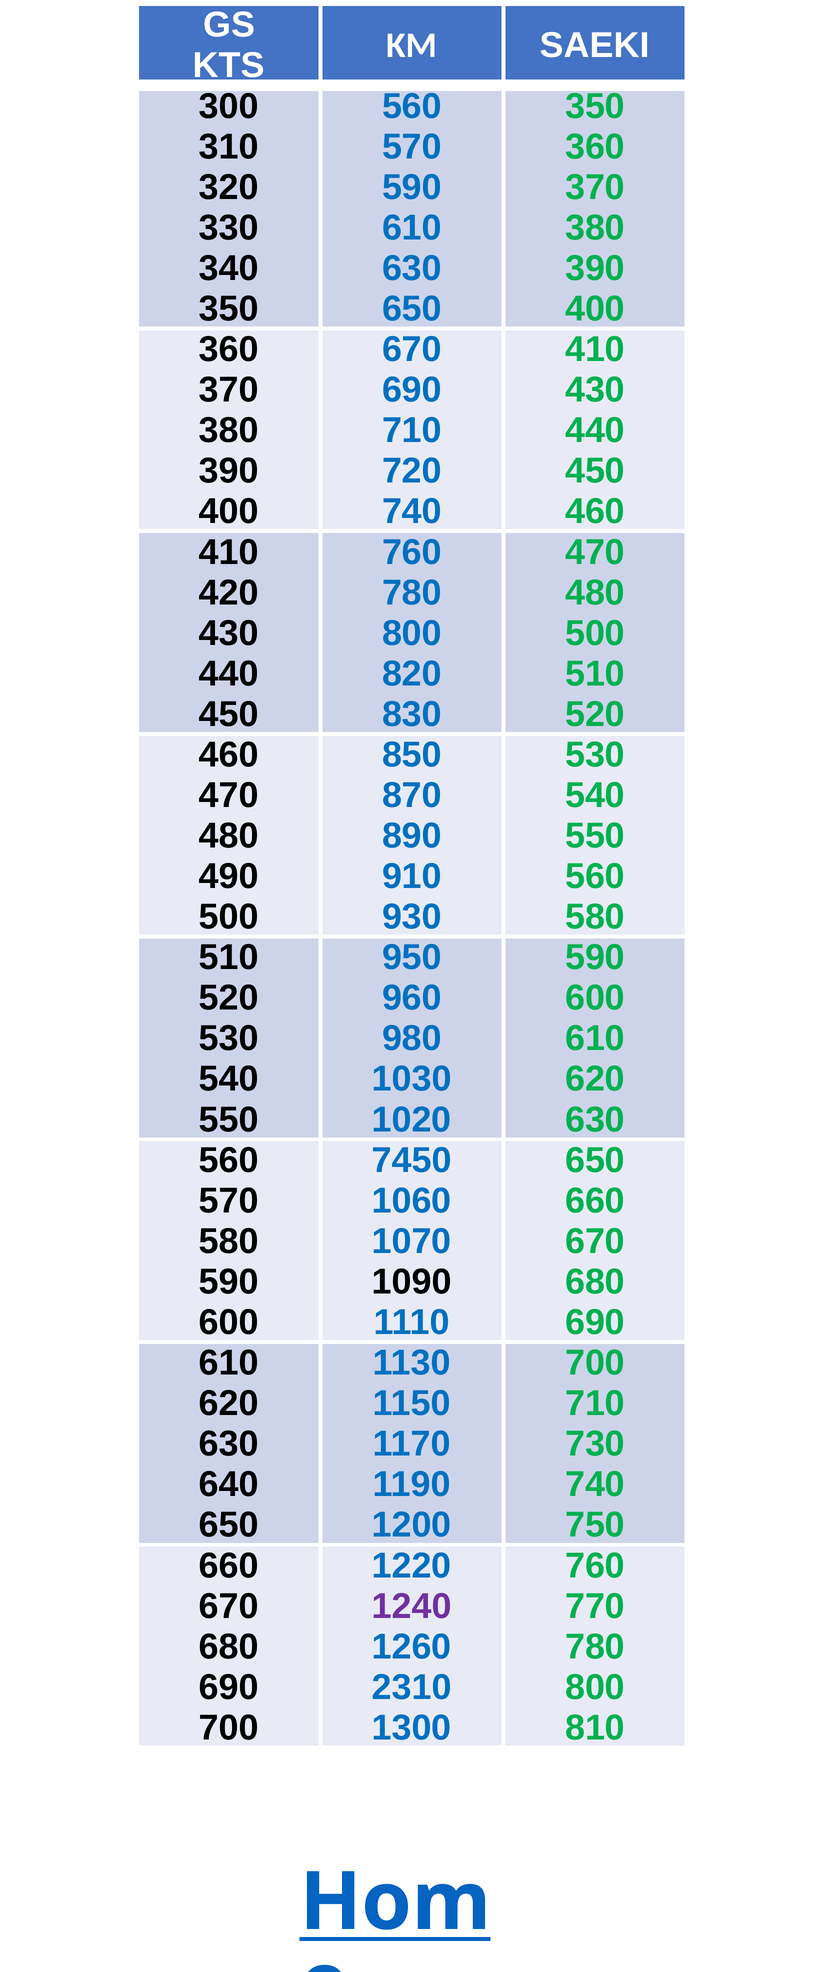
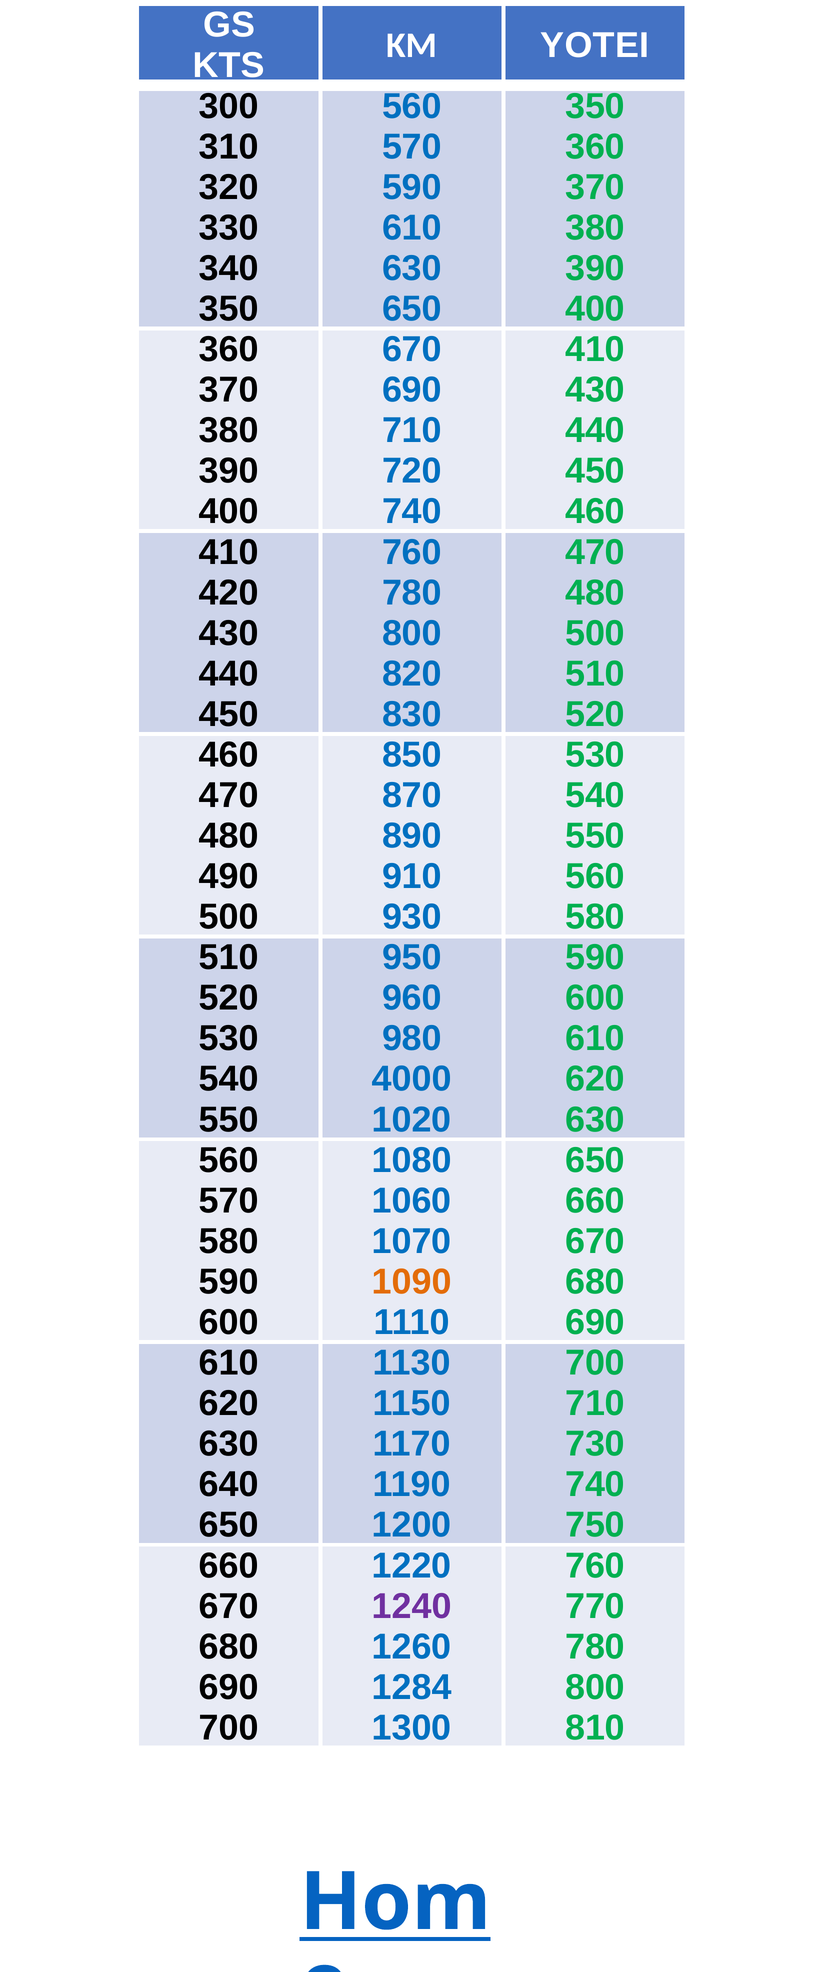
SAEKI: SAEKI -> YOTEI (595, 45)
1030: 1030 -> 4000 (412, 1079)
7450: 7450 -> 1080 (412, 1160)
1090 colour: black -> orange (412, 1282)
2310: 2310 -> 1284 (412, 1687)
